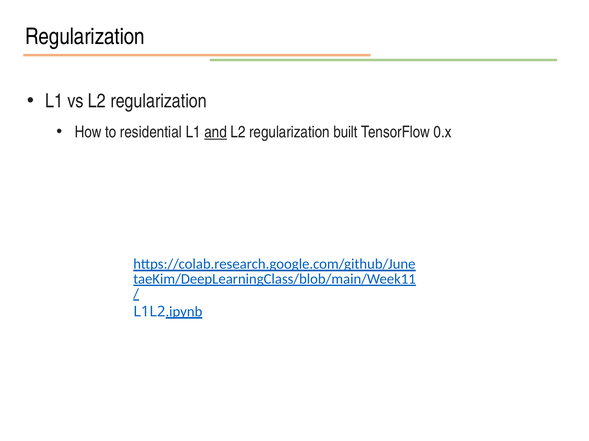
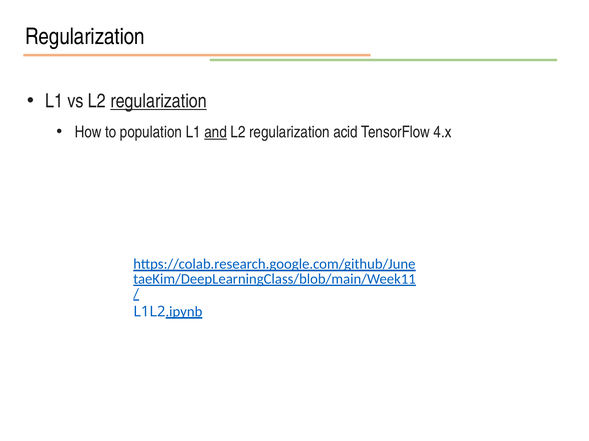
regularization underline: none -> present (159, 101)
residential: residential -> population (151, 132)
built: built -> acid (346, 132)
0.x: 0.x -> 4.x (443, 132)
